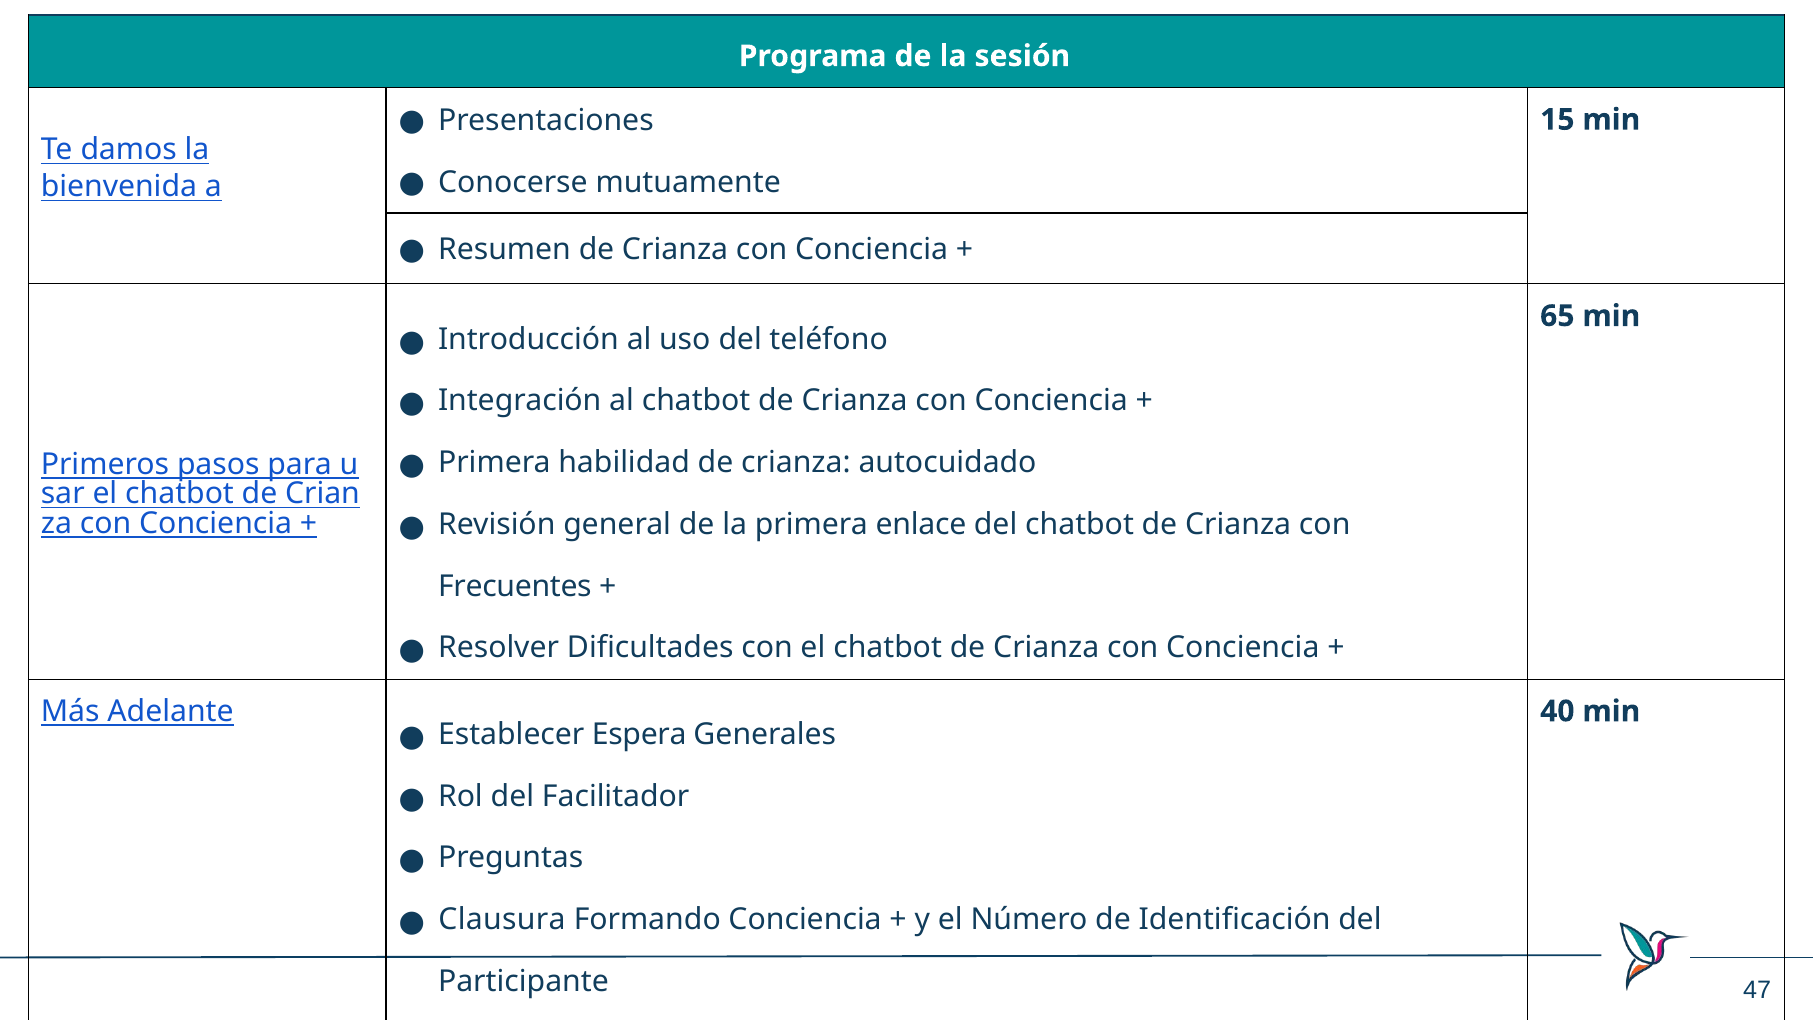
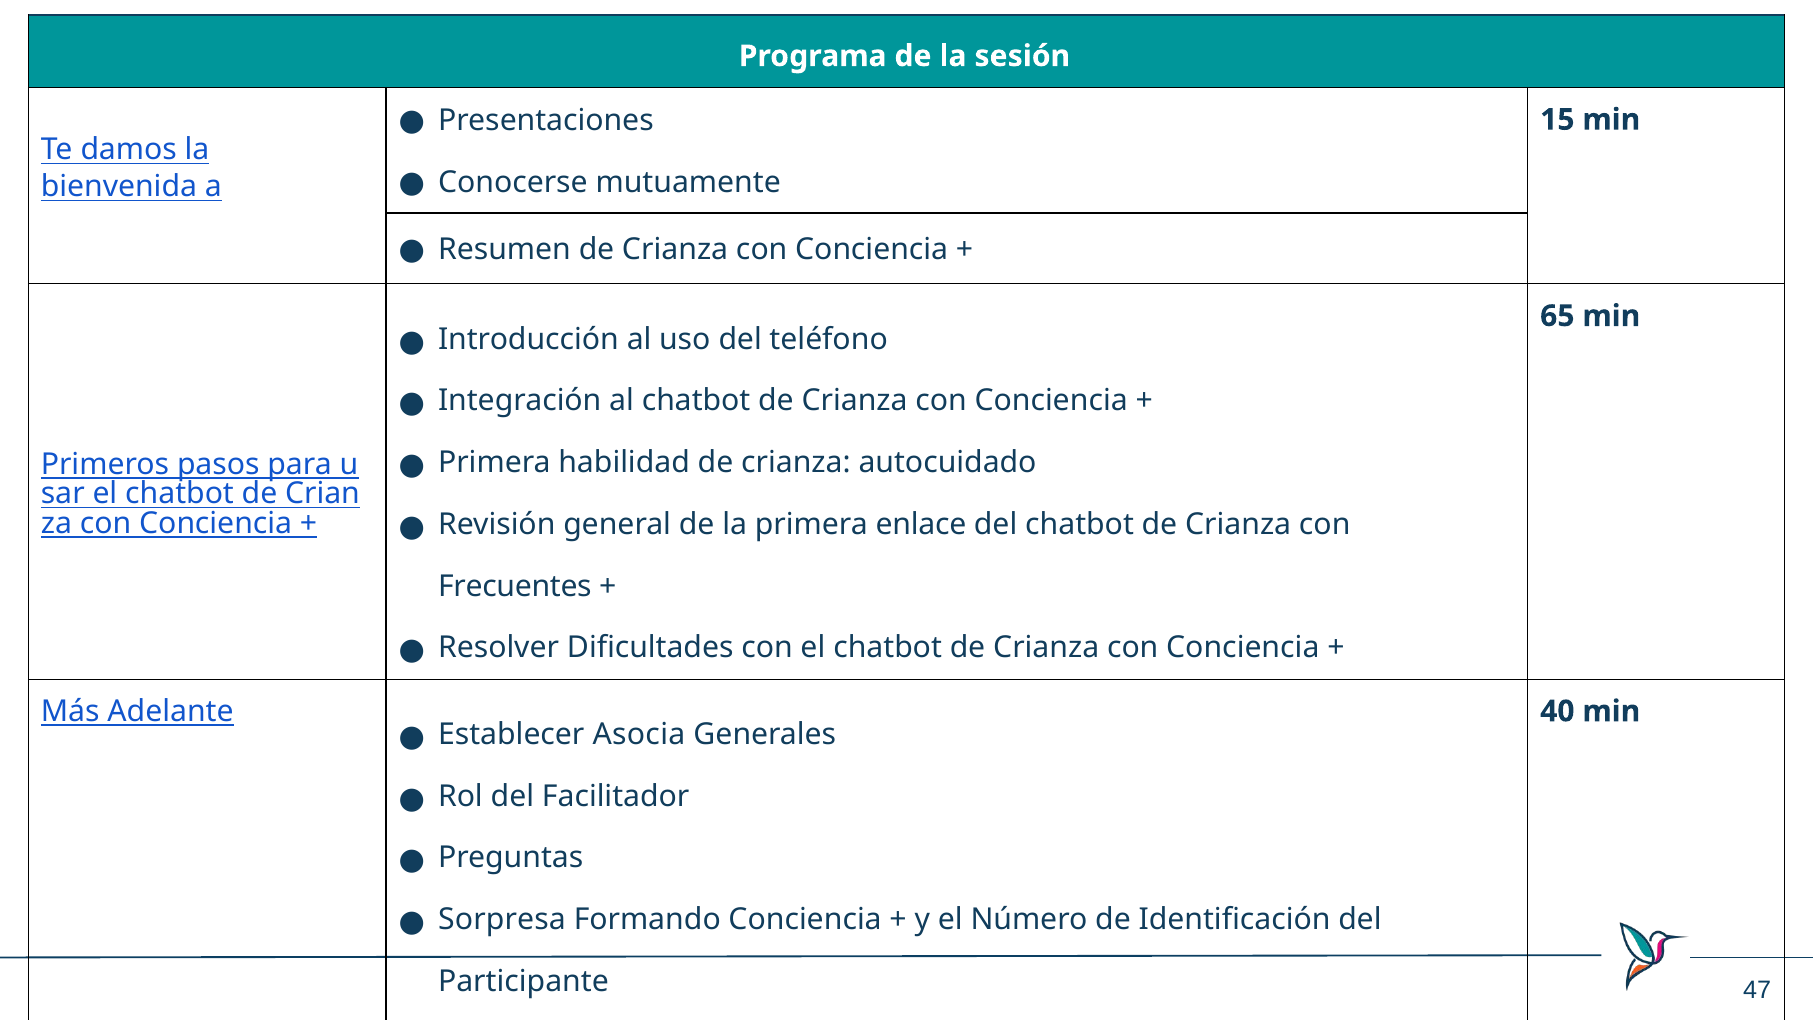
Espera: Espera -> Asocia (639, 735)
Clausura: Clausura -> Sorpresa (502, 920)
